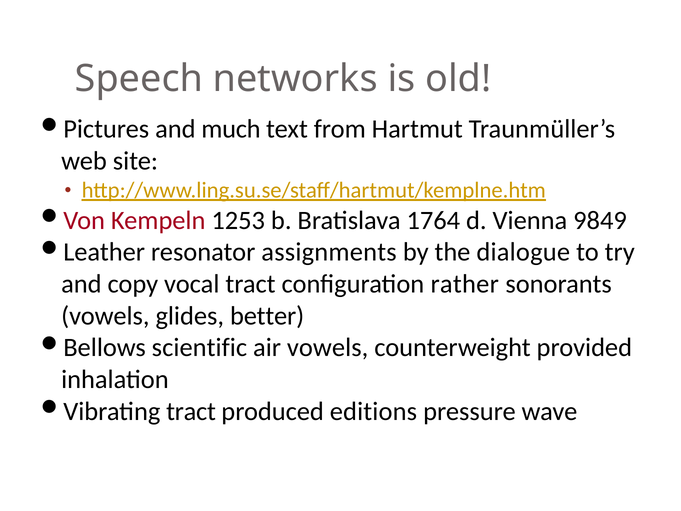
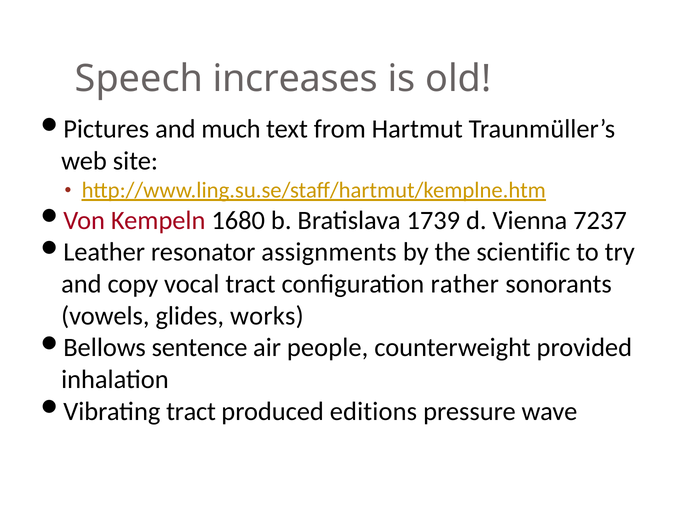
networks: networks -> increases (295, 79)
1253: 1253 -> 1680 (238, 220)
1764: 1764 -> 1739 (433, 220)
9849: 9849 -> 7237 (600, 220)
dialogue: dialogue -> scientific (523, 252)
better: better -> works (267, 316)
scientific: scientific -> sentence (200, 347)
air vowels: vowels -> people (328, 347)
